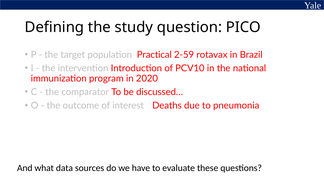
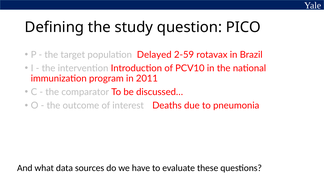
Practical: Practical -> Delayed (154, 55)
2020: 2020 -> 2011 (147, 79)
